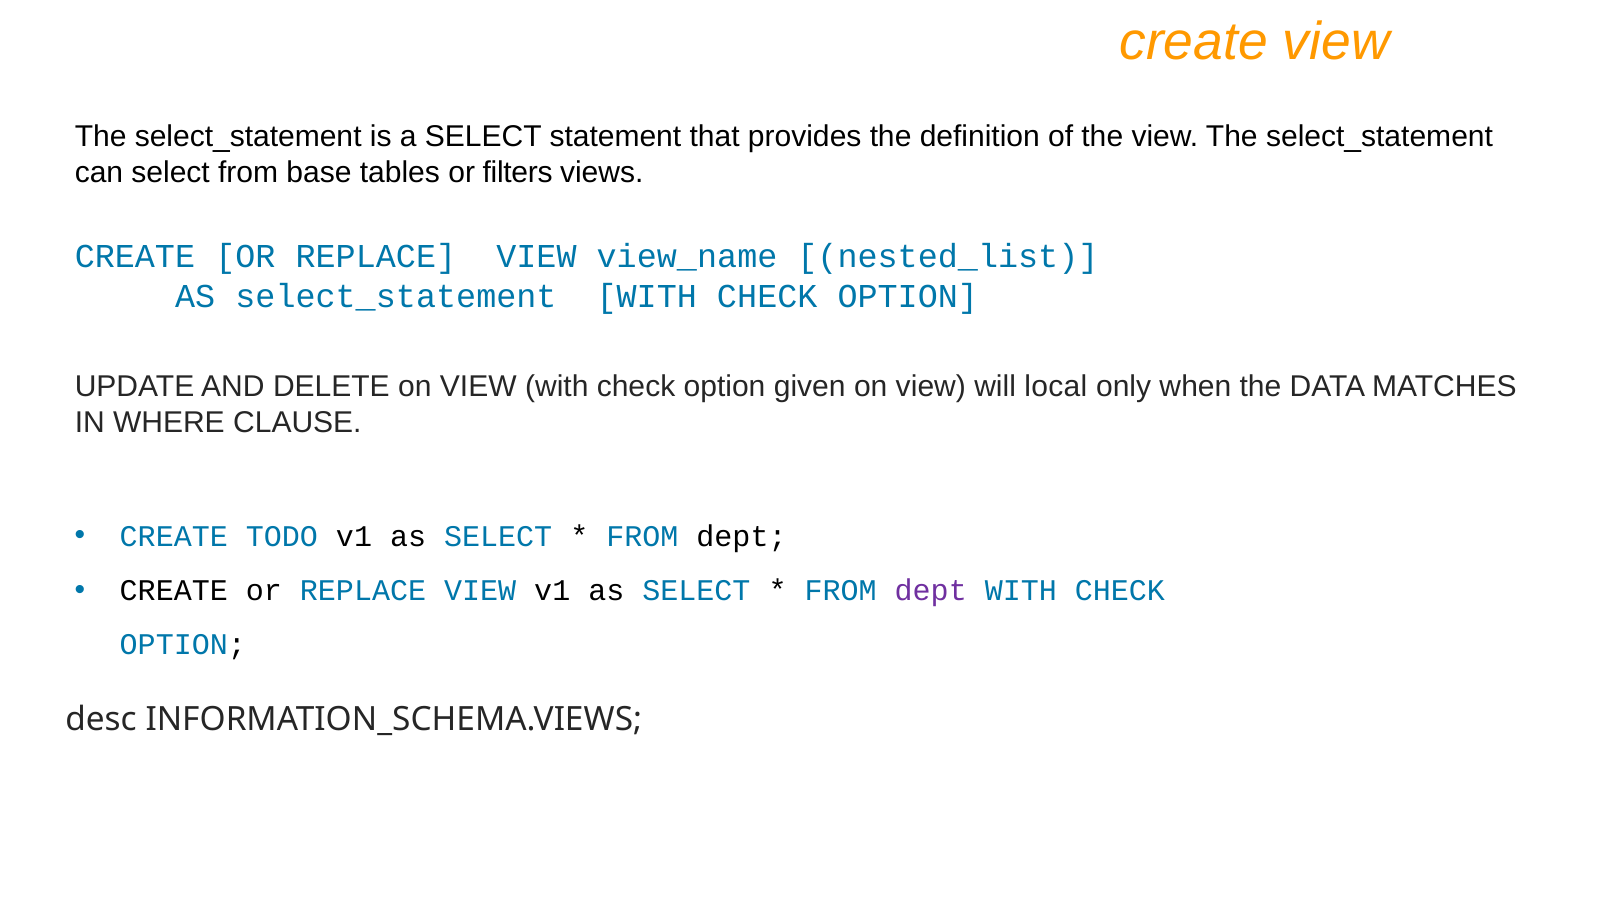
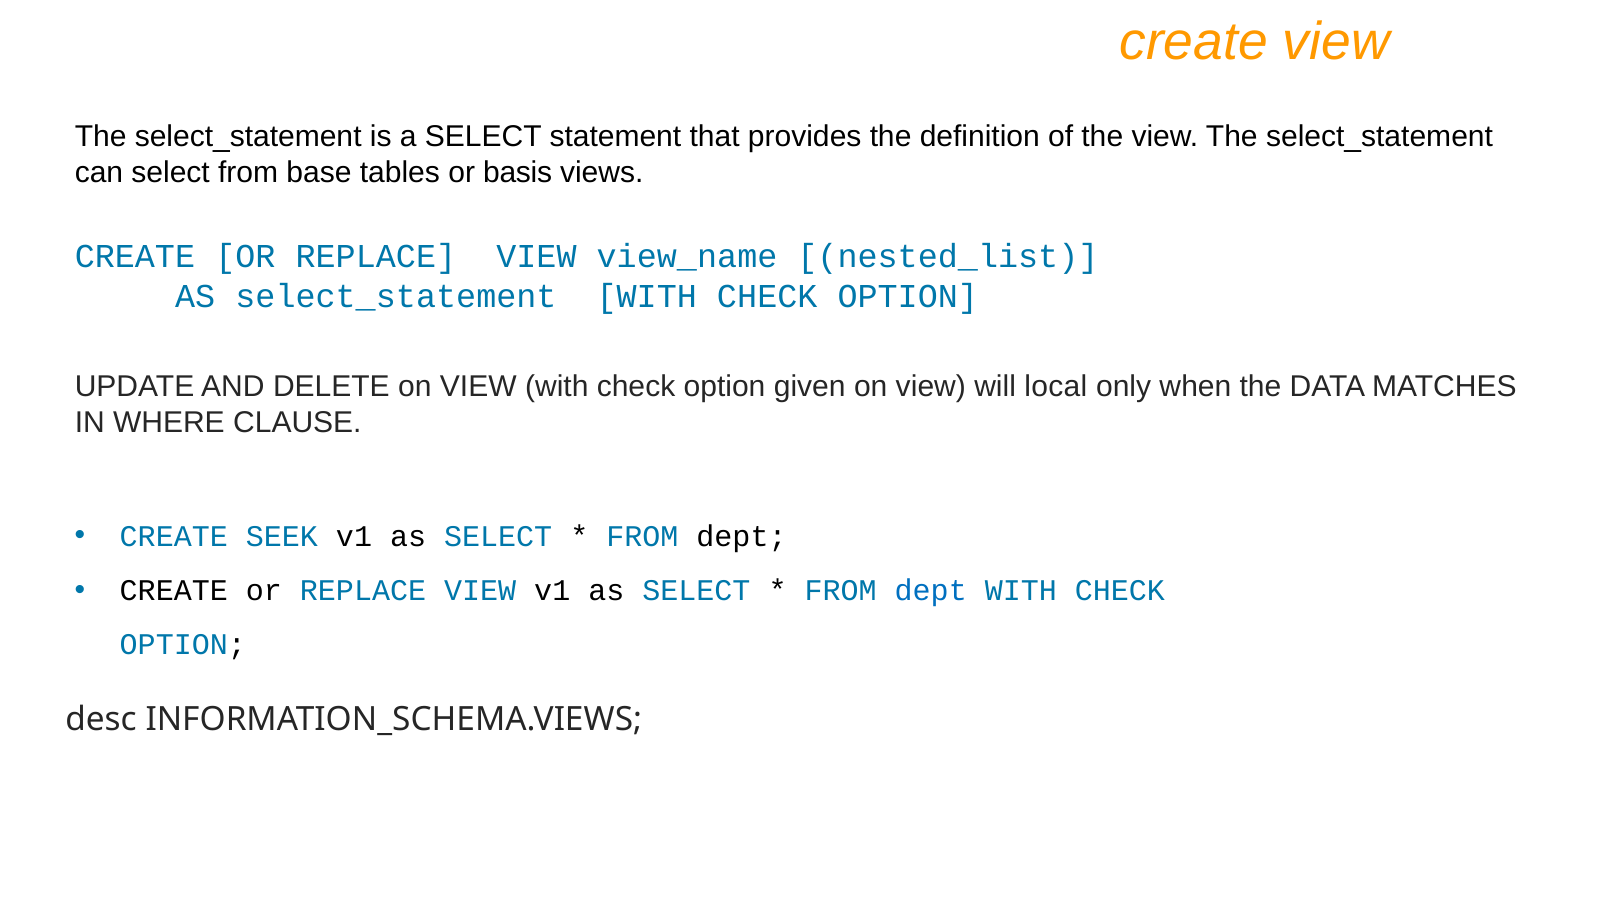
filters: filters -> basis (518, 172)
TODO: TODO -> SEEK (282, 537)
dept colour: purple -> blue (931, 591)
